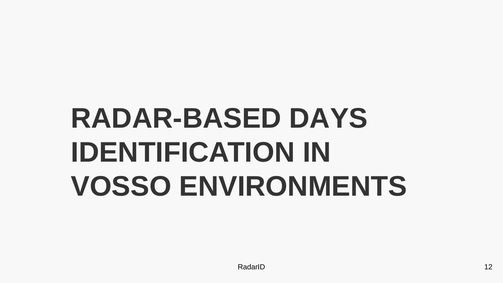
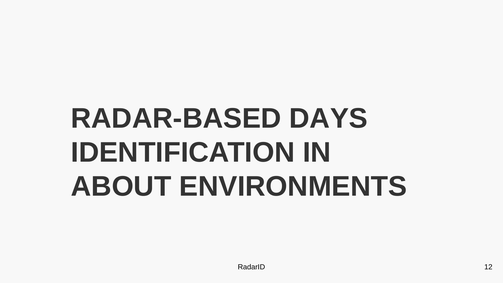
VOSSO: VOSSO -> ABOUT (121, 186)
